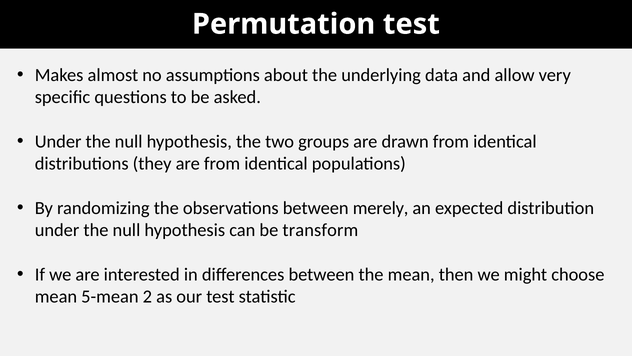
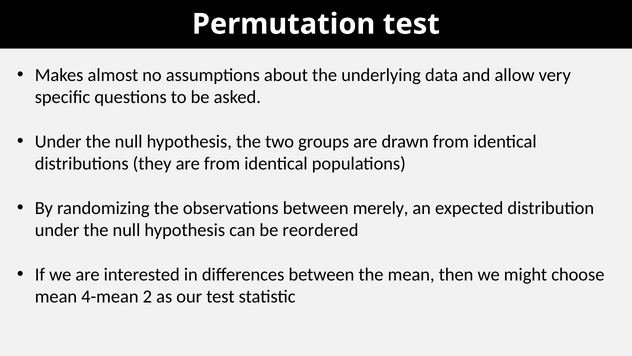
transform: transform -> reordered (320, 230)
5-mean: 5-mean -> 4-mean (110, 296)
